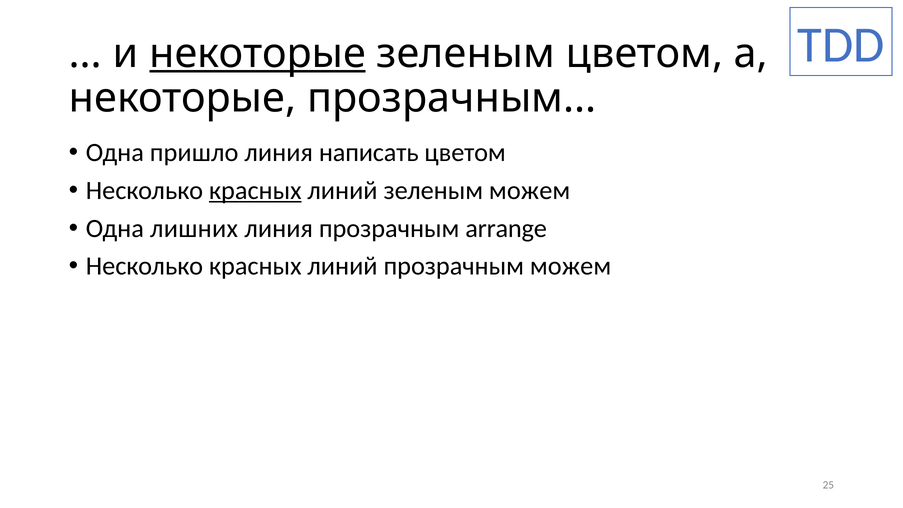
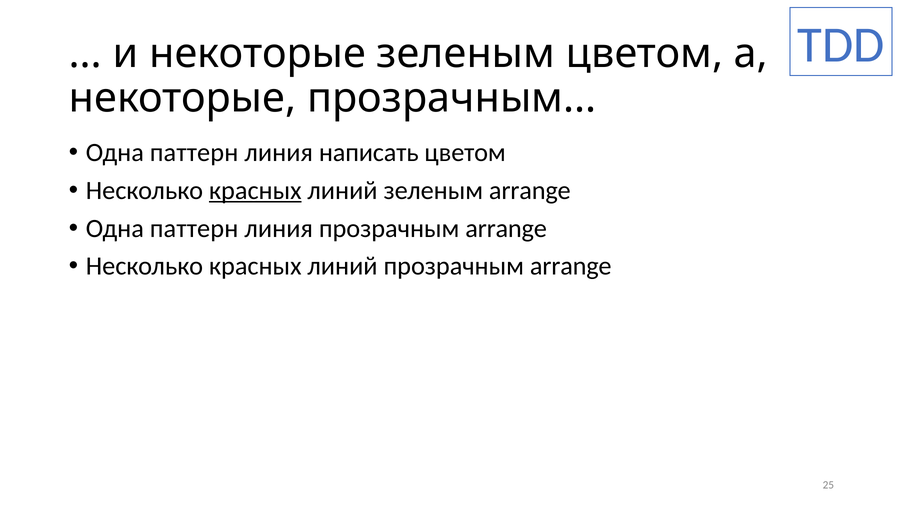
некоторые underline: present -> none (258, 54)
пришло: пришло -> паттерн (194, 153)
зеленым можем: можем -> arrange (530, 191)
лишних: лишних -> паттерн (194, 228)
линий прозрачным можем: можем -> arrange (571, 266)
